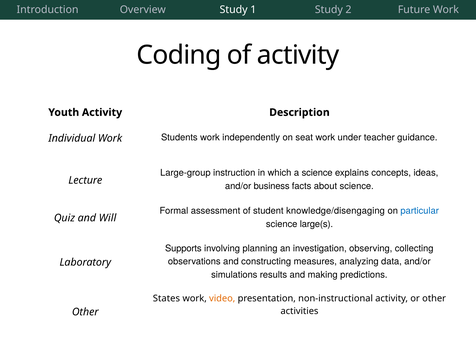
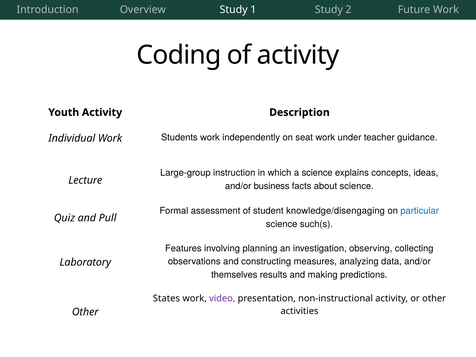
Will: Will -> Pull (108, 218)
large(s: large(s -> such(s (316, 224)
Supports: Supports -> Features (183, 248)
simulations: simulations -> themselves (234, 275)
video colour: orange -> purple (222, 298)
